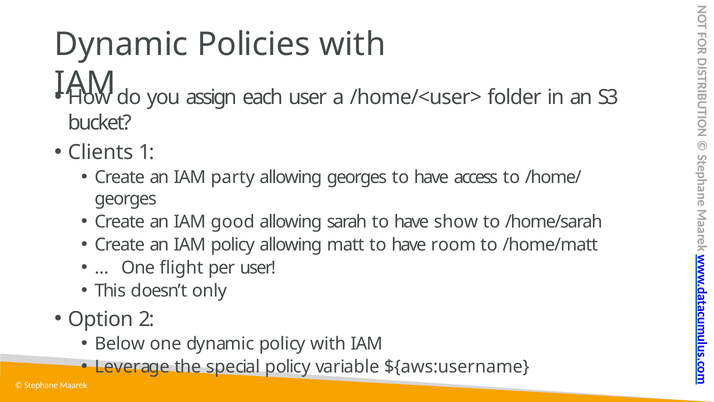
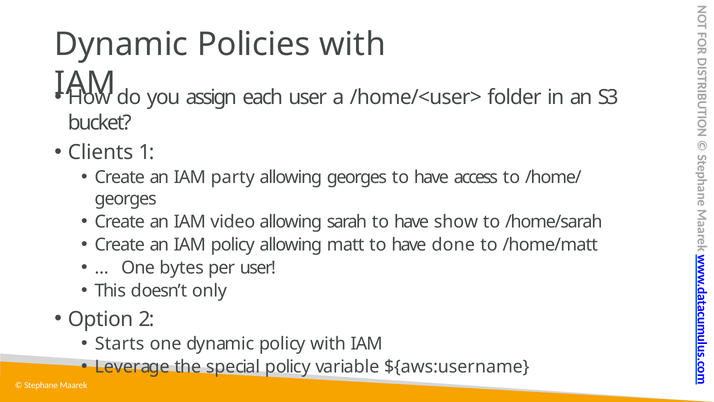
good: good -> video (233, 222)
room: room -> done (453, 245)
flight: flight -> bytes (182, 268)
Below: Below -> Starts (120, 344)
